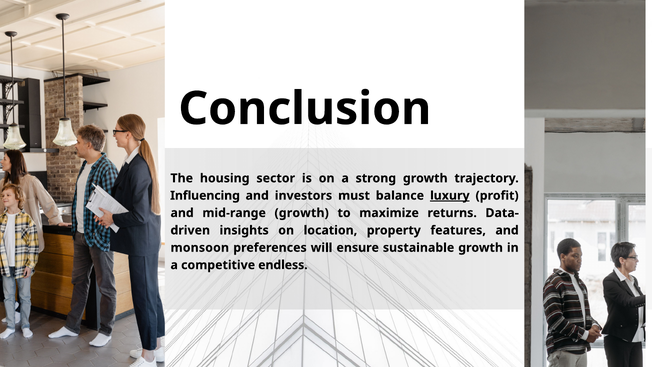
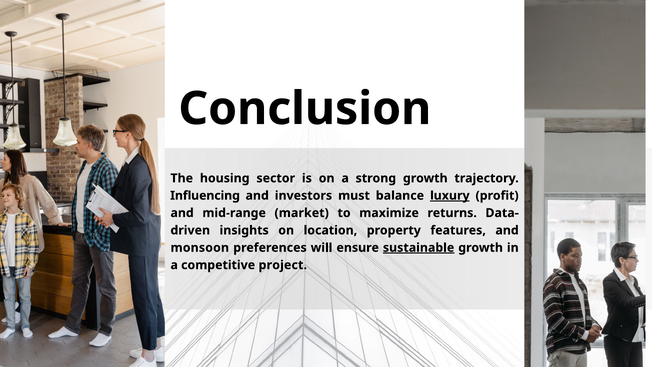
mid-range growth: growth -> market (302, 213)
sustainable underline: none -> present (419, 248)
endless: endless -> project (283, 265)
